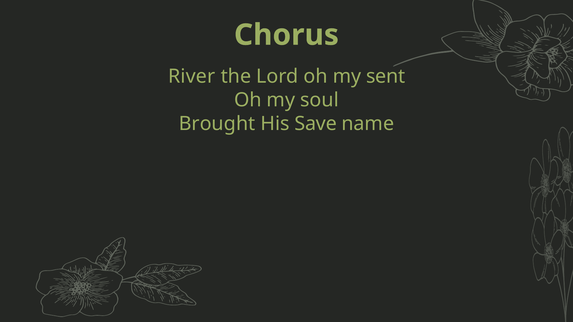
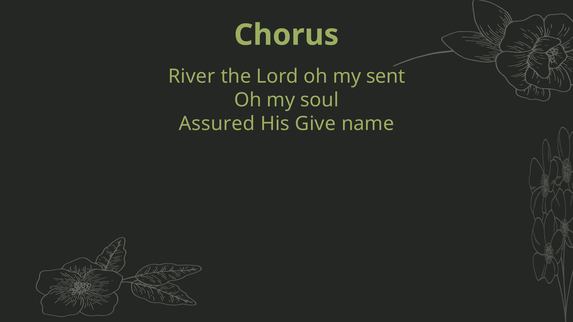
Brought: Brought -> Assured (217, 124)
Save: Save -> Give (315, 124)
